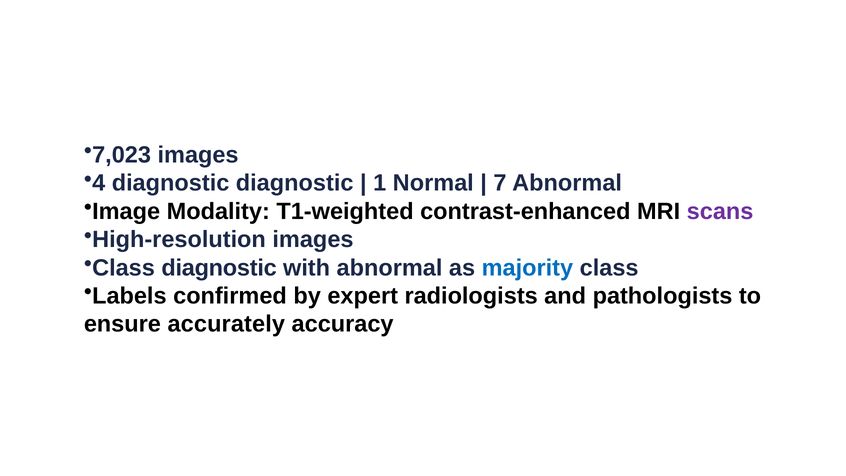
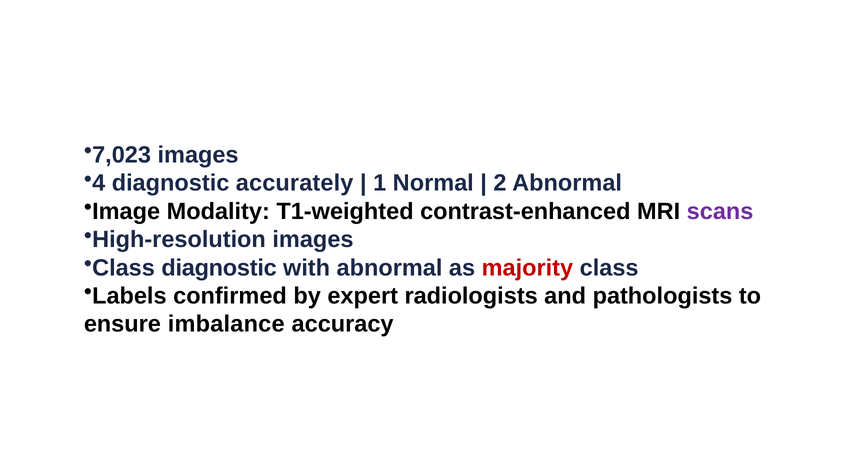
diagnostic diagnostic: diagnostic -> accurately (295, 183)
7: 7 -> 2 (500, 183)
majority colour: blue -> red (527, 268)
accurately: accurately -> imbalance (226, 324)
